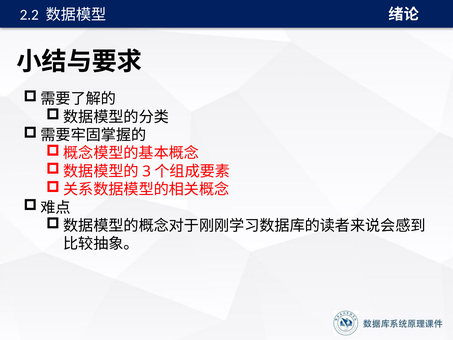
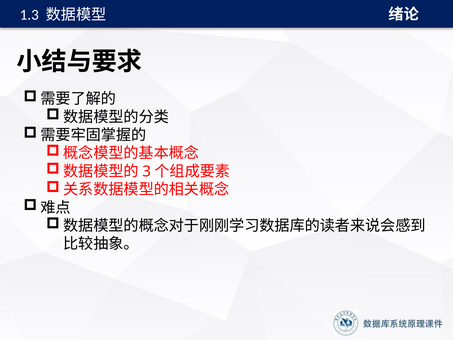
2.2: 2.2 -> 1.3 (29, 15)
